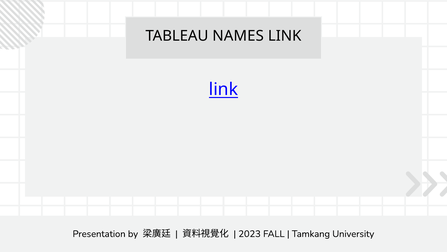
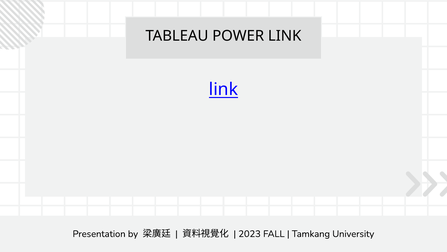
NAMES: NAMES -> POWER (238, 36)
